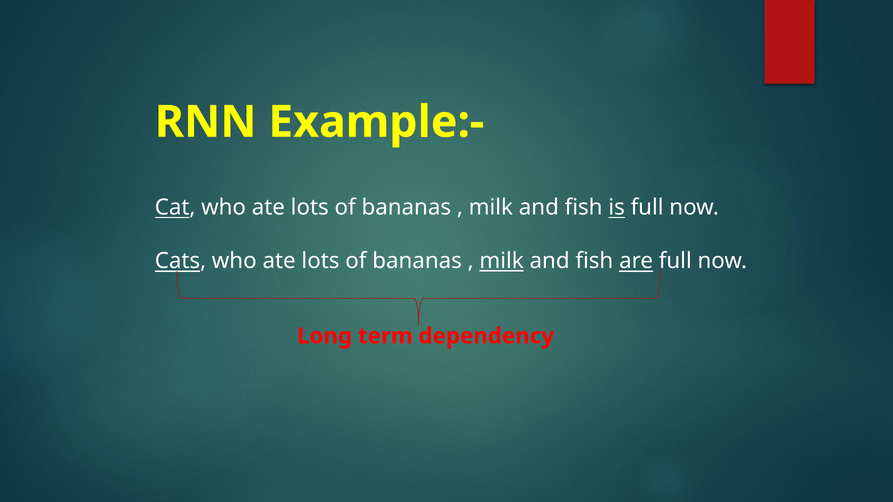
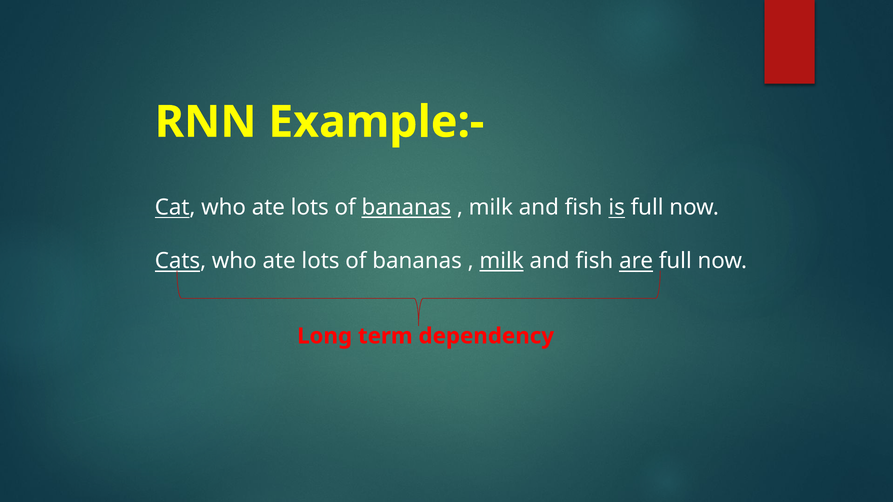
bananas underline: none -> present (406, 208)
